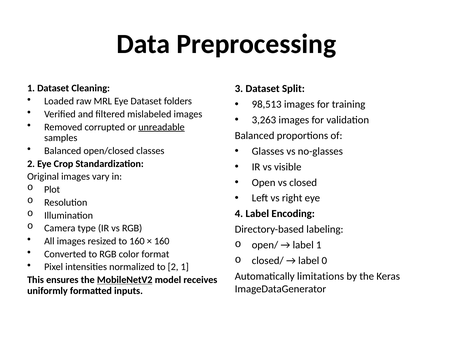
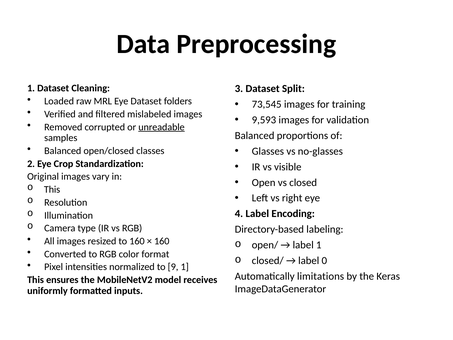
98,513: 98,513 -> 73,545 (267, 104)
3,263: 3,263 -> 9,593 (264, 120)
Plot: Plot -> This (52, 189)
to 2: 2 -> 9 (173, 267)
MobileNetV2 underline: present -> none (125, 280)
